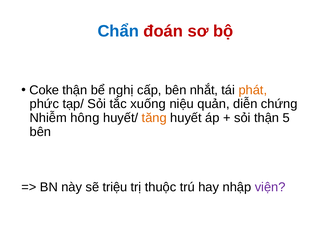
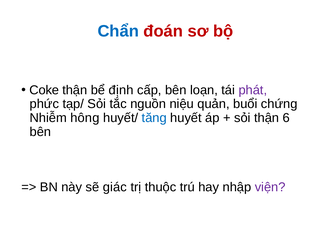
nghị: nghị -> định (121, 90)
nhắt: nhắt -> loạn (204, 90)
phát colour: orange -> purple (253, 90)
xuống: xuống -> nguồn (148, 104)
diễn: diễn -> buổi (245, 104)
tăng colour: orange -> blue (154, 118)
5: 5 -> 6 (286, 118)
triệu: triệu -> giác (115, 187)
